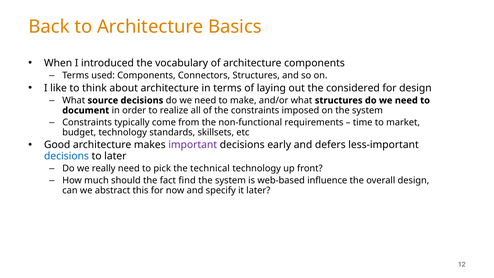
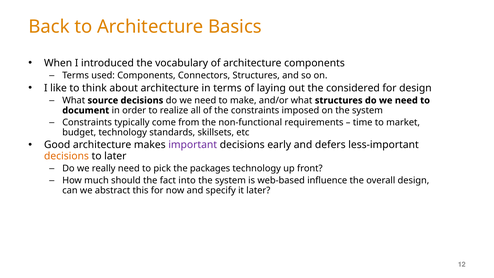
decisions colour: blue -> orange (66, 156)
technical: technical -> packages (210, 168)
find: find -> into (187, 180)
